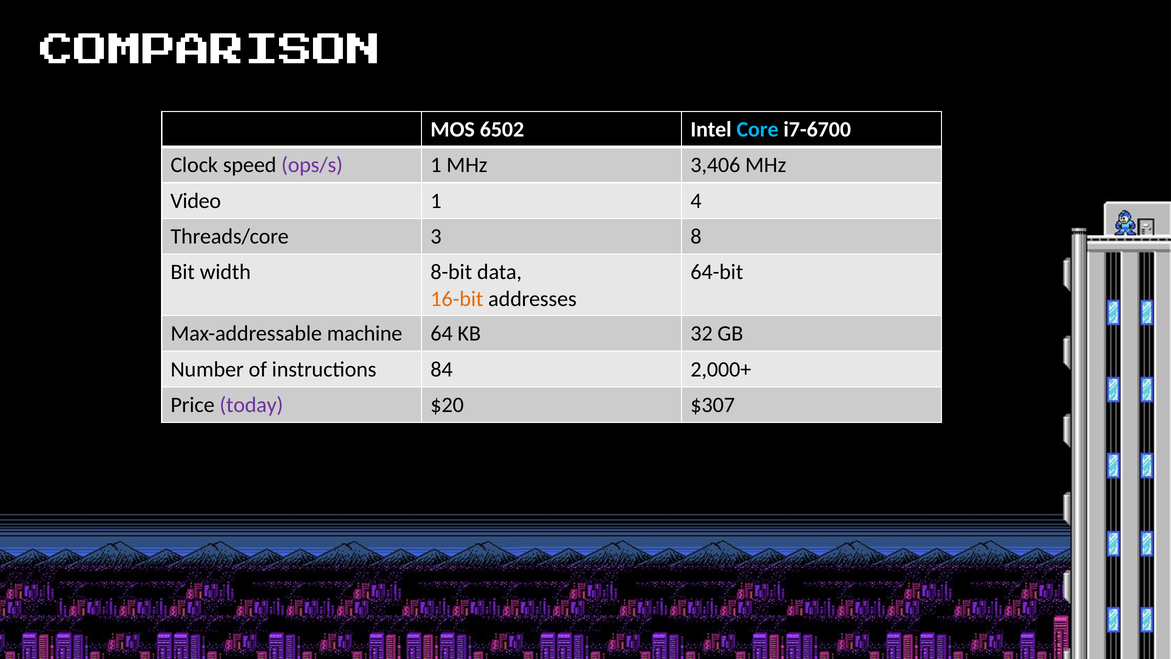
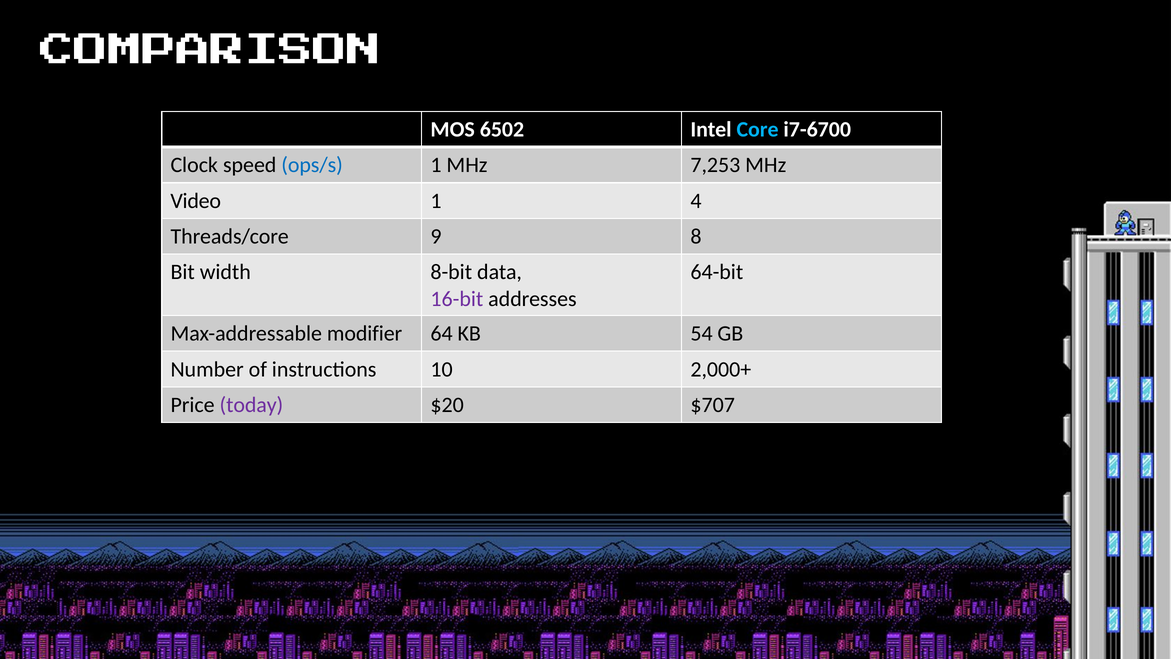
ops/s colour: purple -> blue (312, 165)
3,406: 3,406 -> 7,253 (715, 165)
3: 3 -> 9 (436, 236)
16-bit colour: orange -> purple (457, 299)
machine: machine -> modifier (365, 333)
32: 32 -> 54 (702, 333)
84: 84 -> 10 (442, 369)
$307: $307 -> $707 (713, 405)
